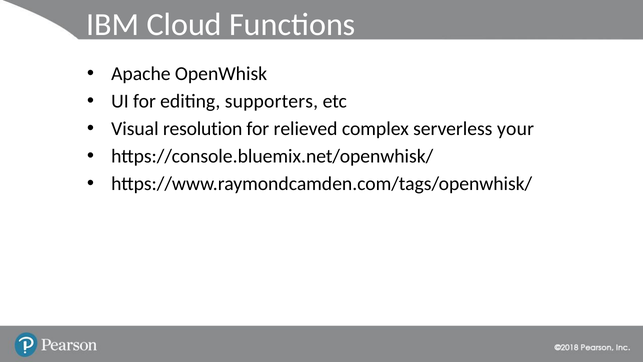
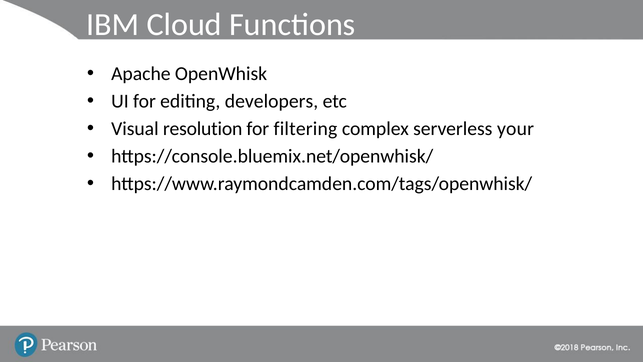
supporters: supporters -> developers (271, 101)
relieved: relieved -> filtering (305, 129)
